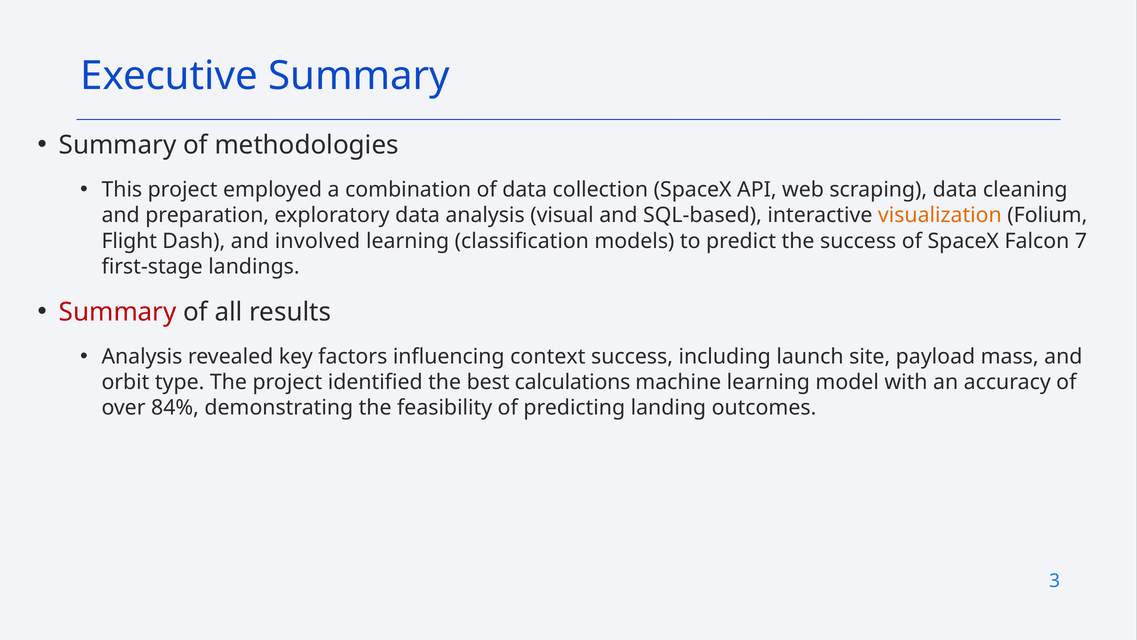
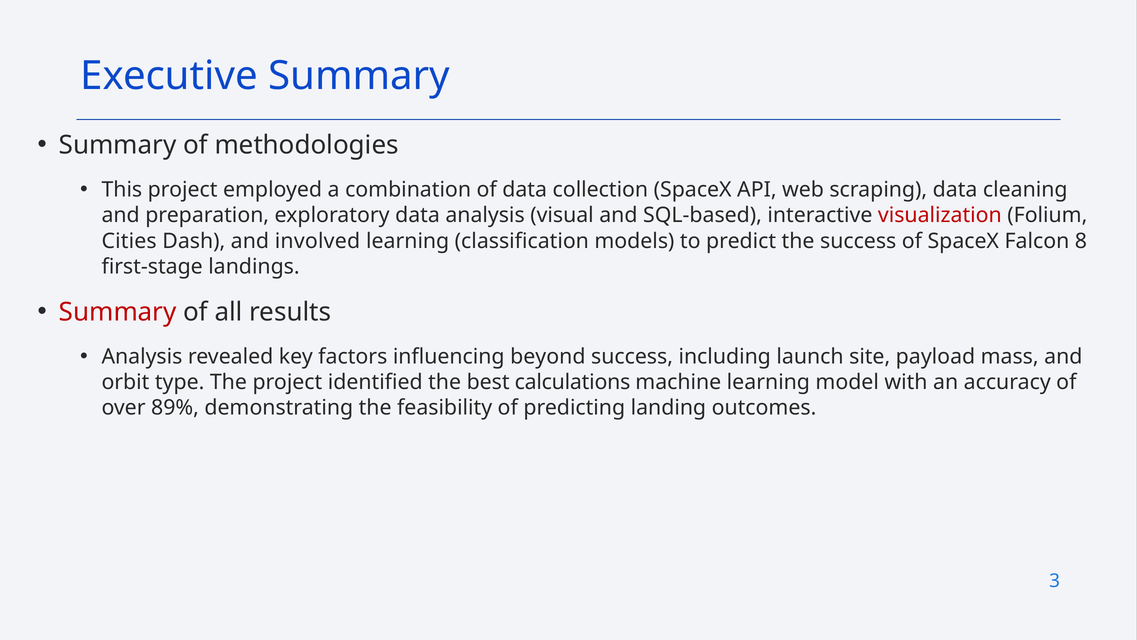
visualization colour: orange -> red (940, 215)
Flight: Flight -> Cities (129, 241)
7: 7 -> 8 (1081, 241)
context: context -> beyond (548, 356)
84%: 84% -> 89% (175, 408)
